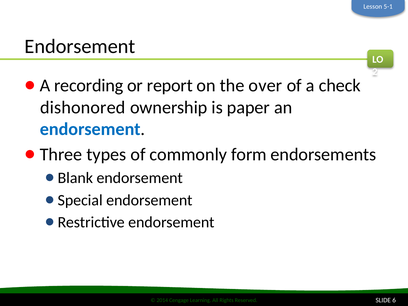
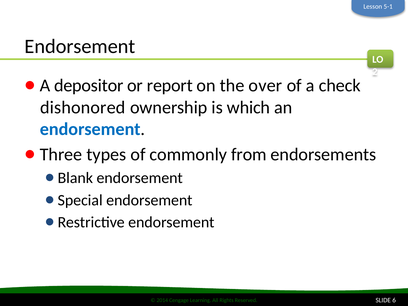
recording: recording -> depositor (89, 86)
paper: paper -> which (249, 107)
form: form -> from (249, 155)
